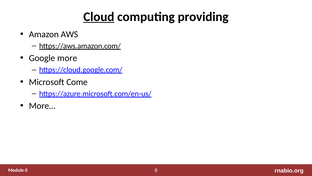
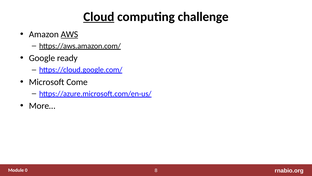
providing: providing -> challenge (203, 17)
AWS underline: none -> present (69, 34)
more: more -> ready (67, 58)
